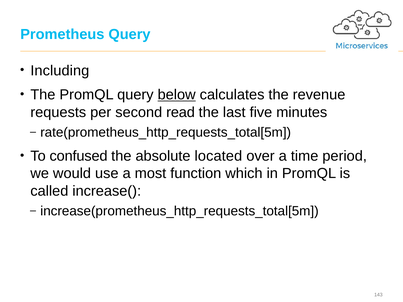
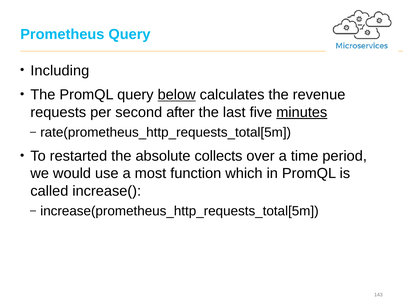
read: read -> after (181, 112)
minutes underline: none -> present (302, 112)
confused: confused -> restarted (78, 156)
located: located -> collects (218, 156)
